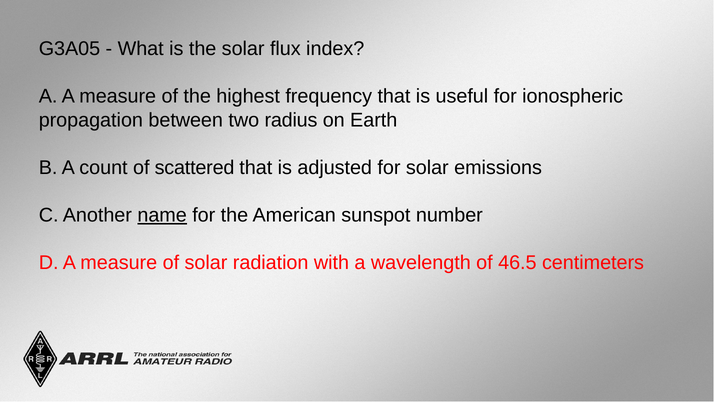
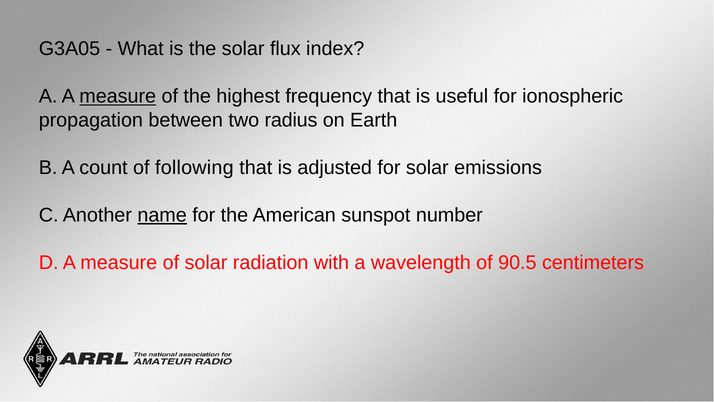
measure underline: none -> present (118, 96)
scattered: scattered -> following (194, 167)
46.5: 46.5 -> 90.5 (517, 262)
